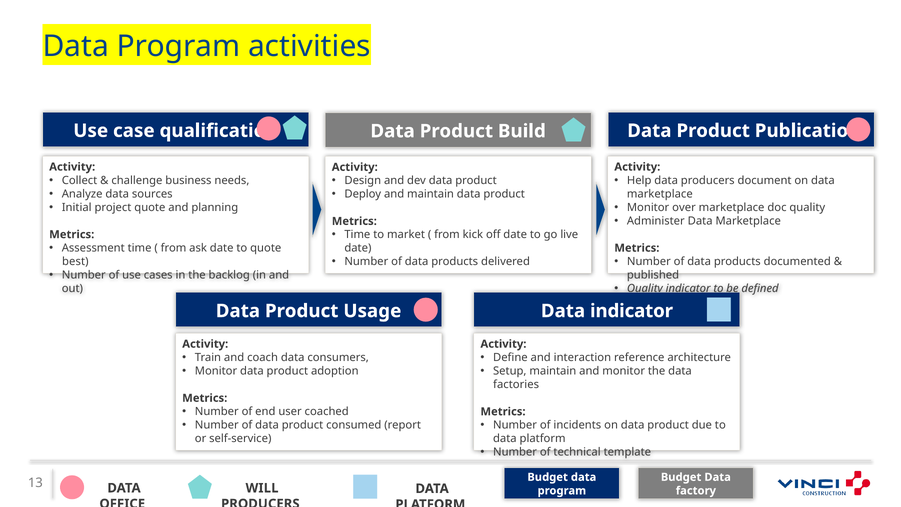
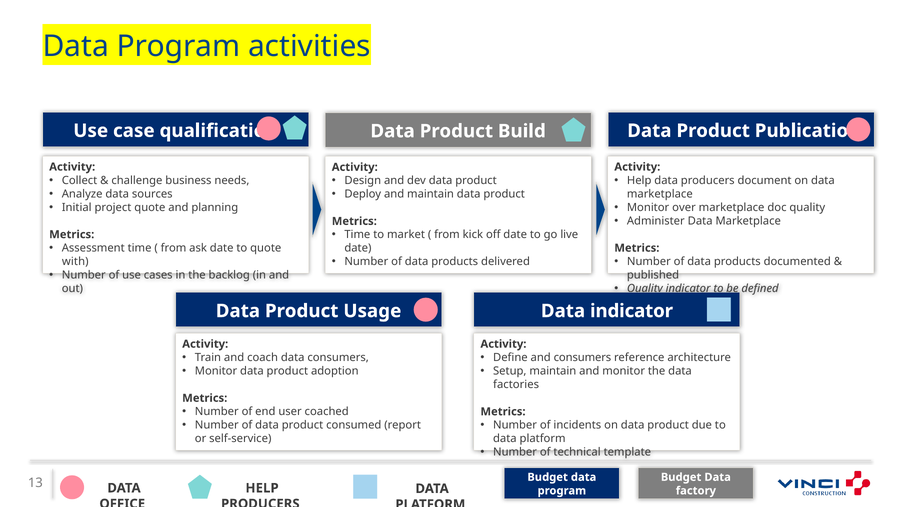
best: best -> with (75, 261)
and interaction: interaction -> consumers (582, 357)
WILL: WILL -> HELP (262, 488)
